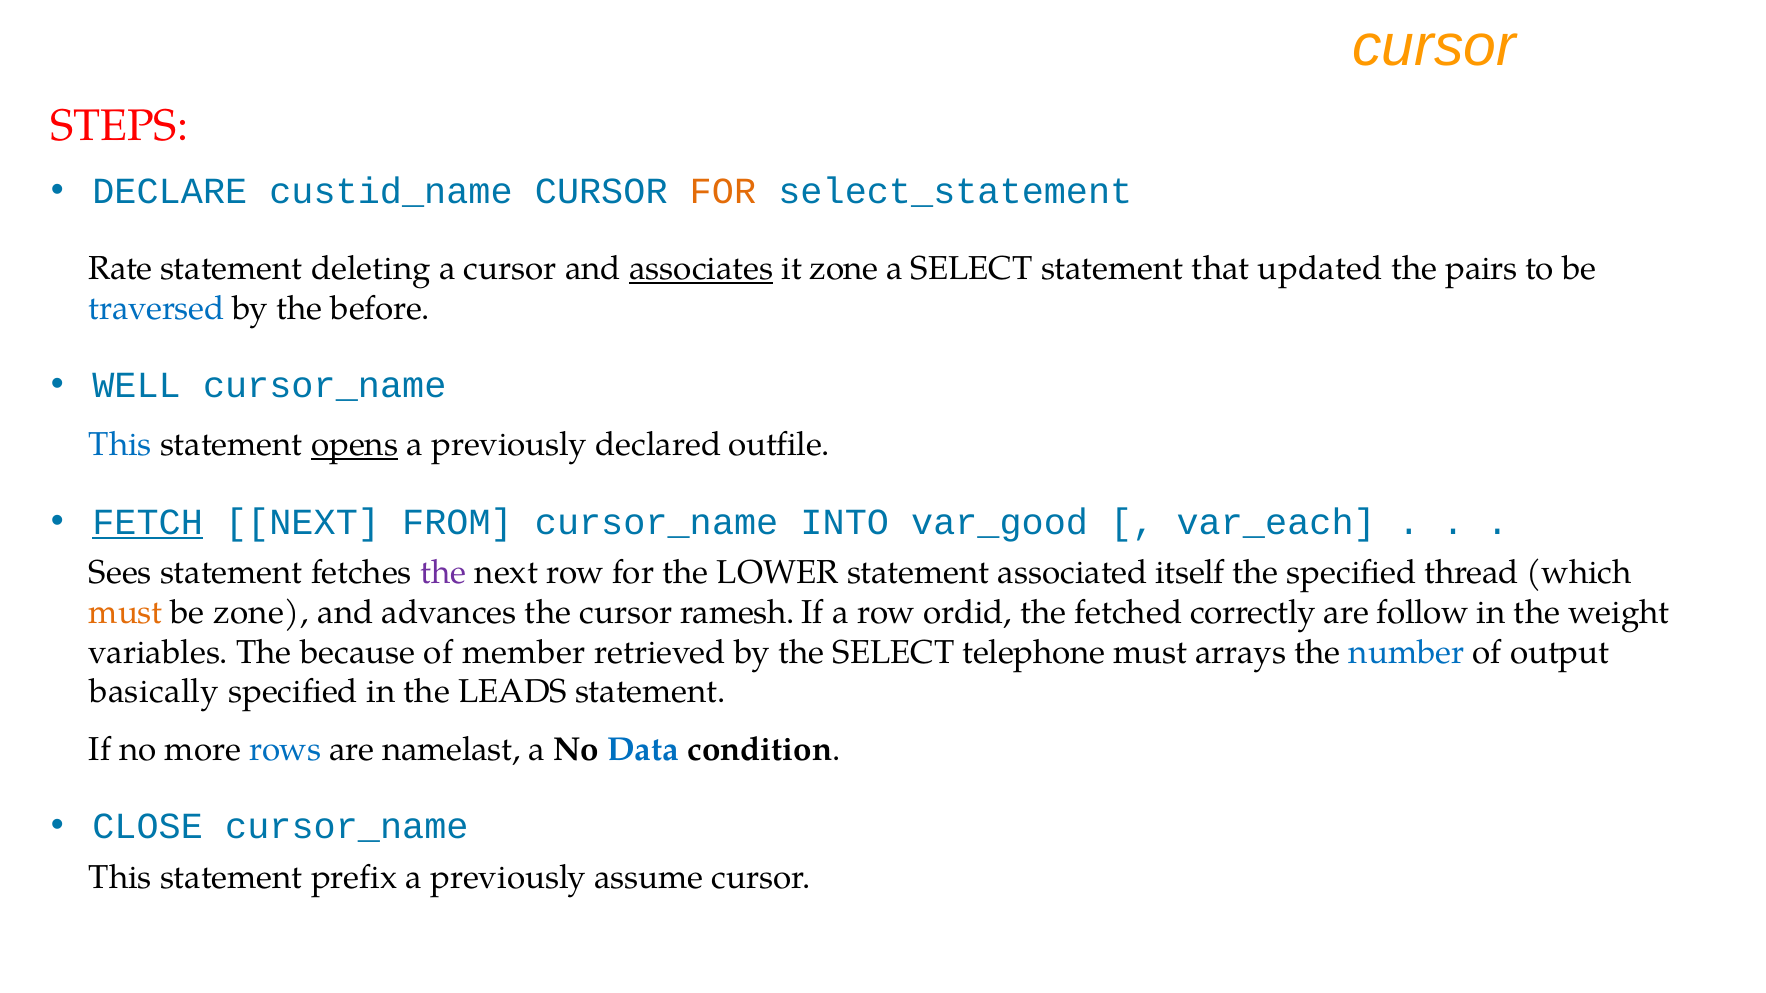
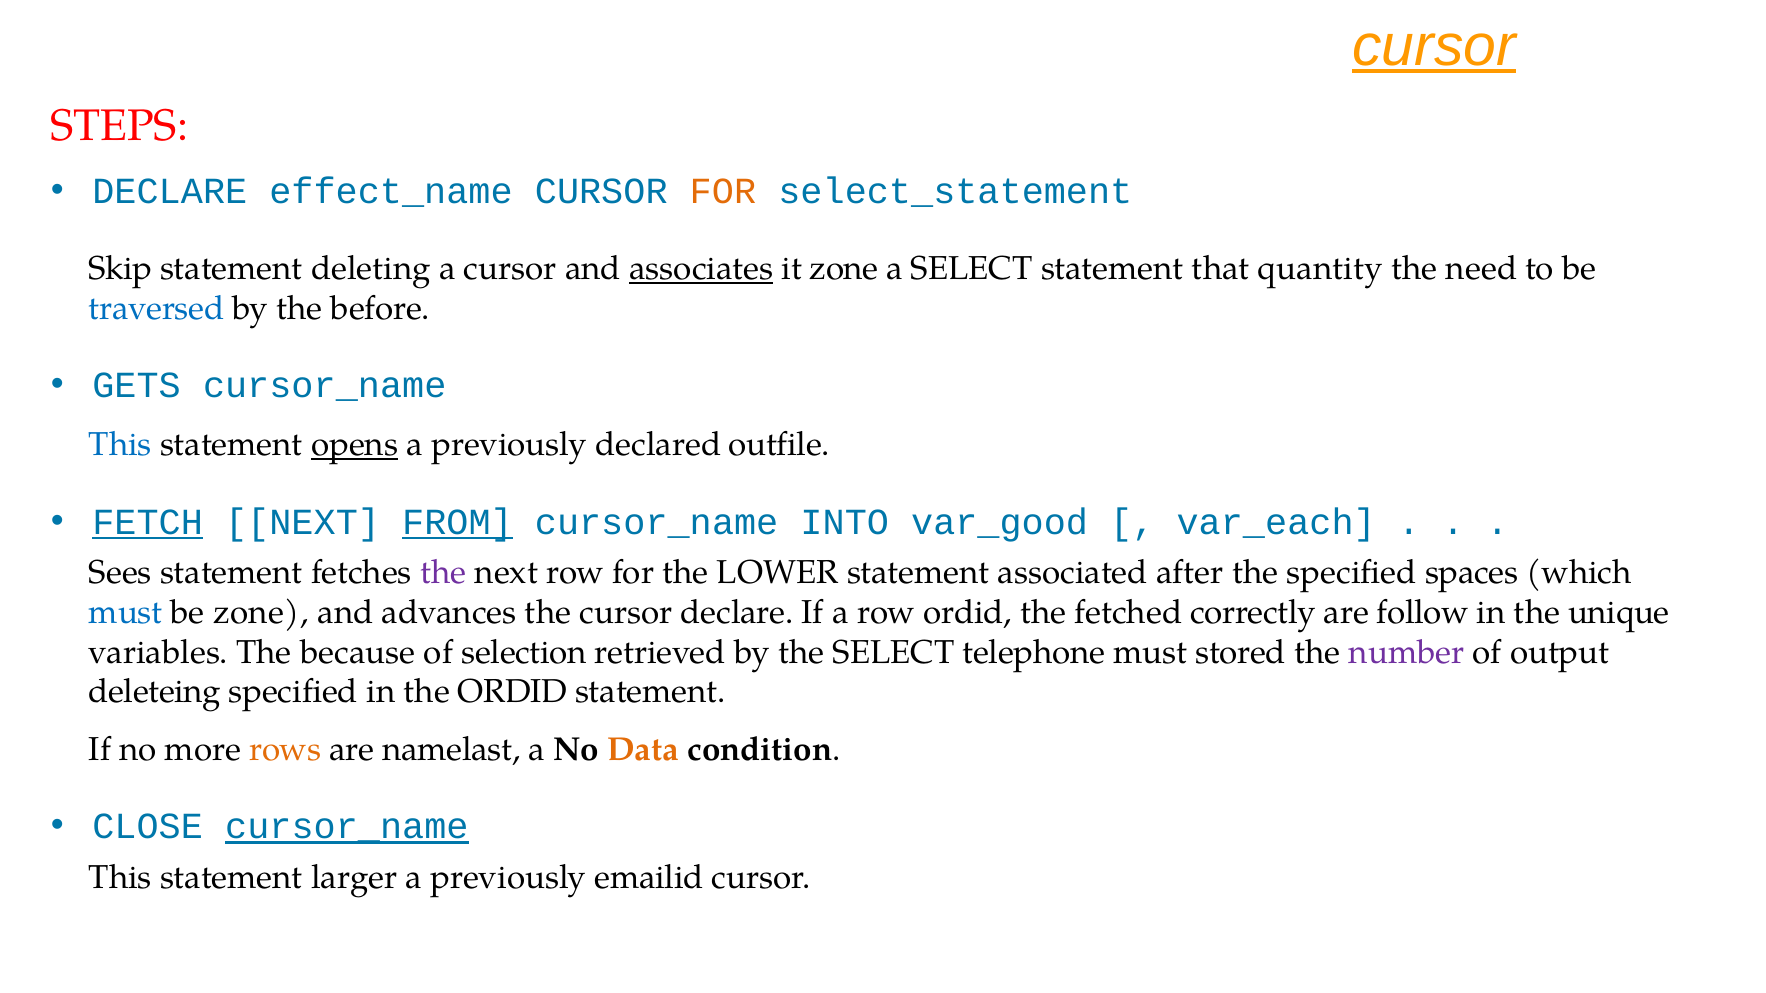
cursor underline: none -> present (1434, 46)
custid_name: custid_name -> effect_name (391, 192)
Rate: Rate -> Skip (121, 269)
updated: updated -> quantity (1320, 269)
pairs: pairs -> need (1482, 269)
WELL: WELL -> GETS (137, 386)
FROM underline: none -> present (457, 523)
itself: itself -> after (1190, 573)
thread: thread -> spaces (1472, 573)
must colour: orange -> blue (126, 613)
cursor ramesh: ramesh -> declare (737, 613)
weight: weight -> unique (1619, 613)
member: member -> selection (524, 653)
arrays: arrays -> stored (1241, 653)
number colour: blue -> purple (1407, 653)
basically: basically -> deleteing (155, 692)
the LEADS: LEADS -> ORDID (513, 692)
rows colour: blue -> orange (285, 750)
Data colour: blue -> orange (643, 750)
cursor_name underline: none -> present (347, 827)
prefix: prefix -> larger (354, 878)
assume: assume -> emailid (649, 878)
